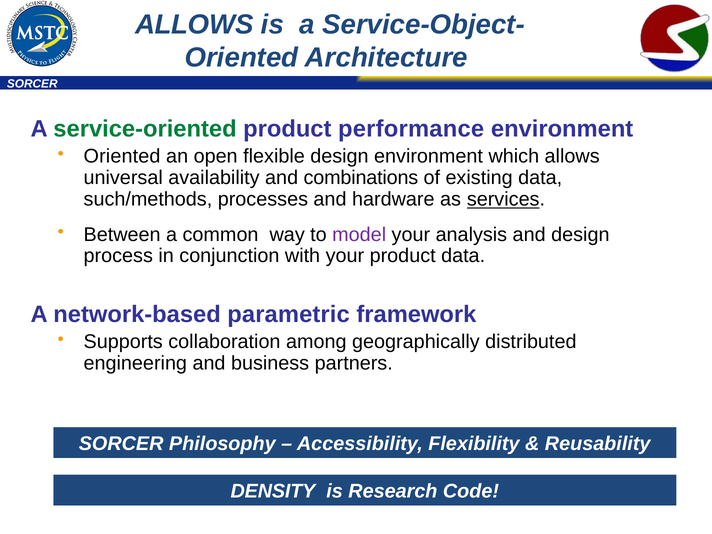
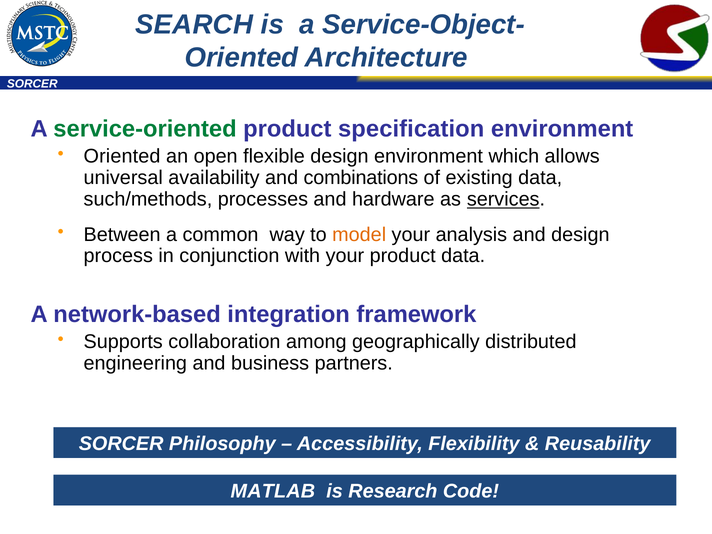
ALLOWS: ALLOWS -> SEARCH (194, 25)
performance: performance -> specification (411, 129)
model colour: purple -> orange (359, 235)
parametric: parametric -> integration (289, 314)
DENSITY: DENSITY -> MATLAB (273, 491)
